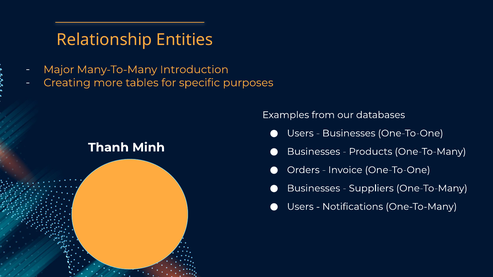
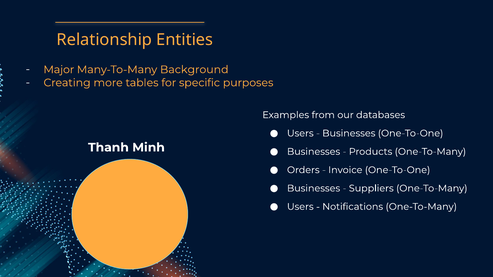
Introduction: Introduction -> Background (194, 70)
